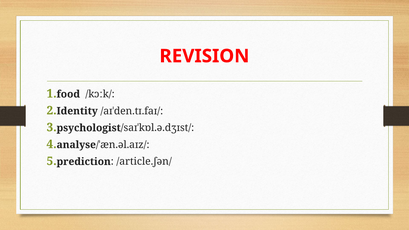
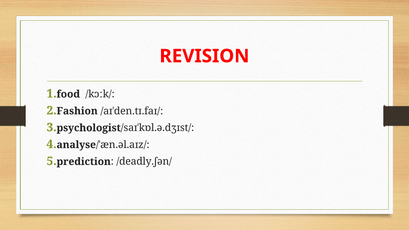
Identity: Identity -> Fashion (77, 111)
/article.ʃən/: /article.ʃən/ -> /deadly.ʃən/ (144, 162)
